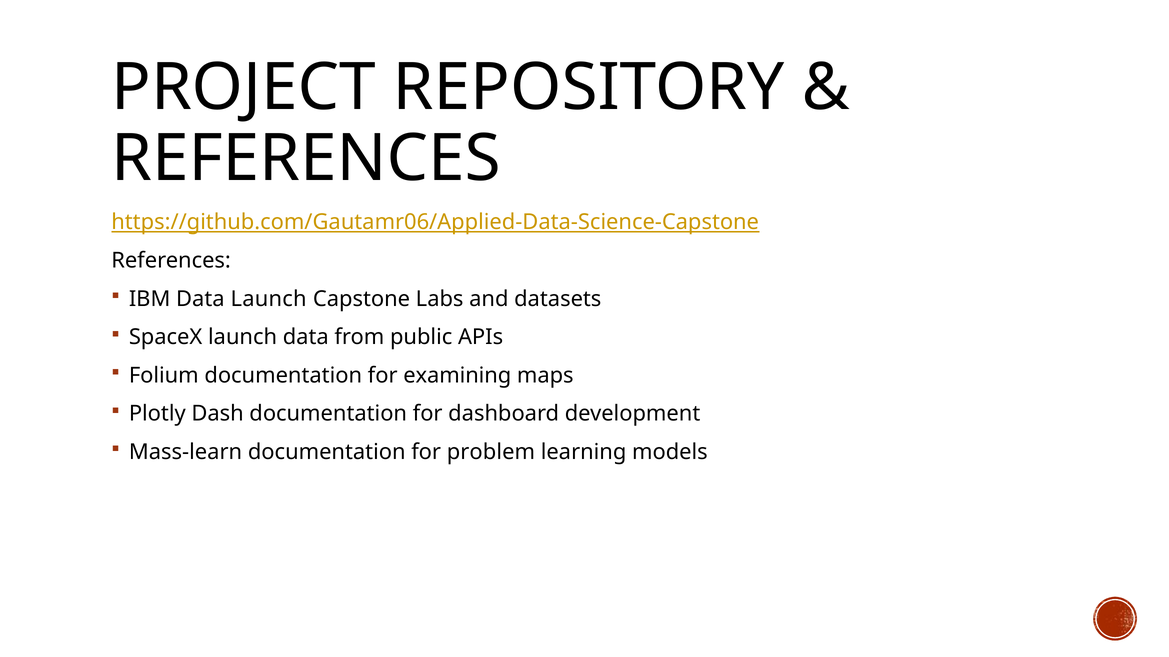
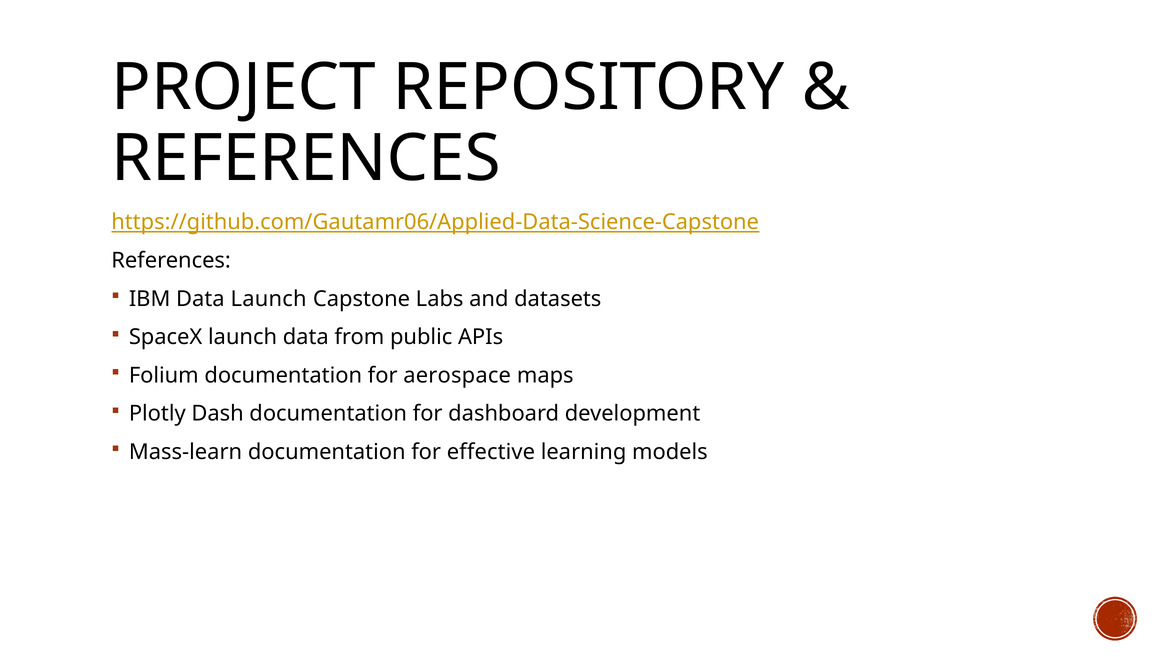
examining: examining -> aerospace (457, 376)
problem: problem -> effective (491, 452)
